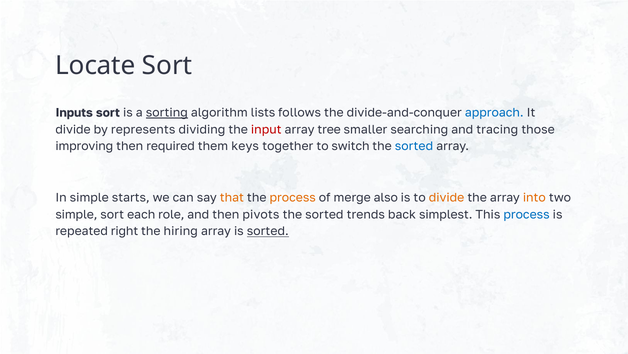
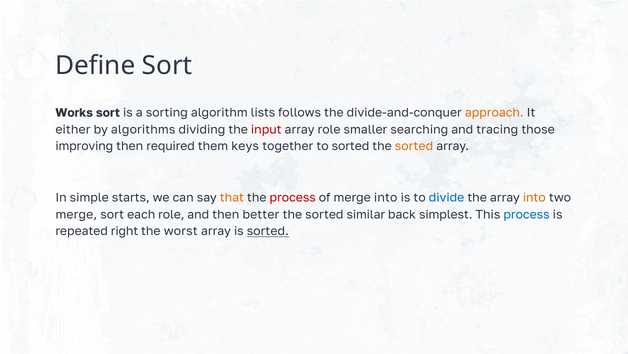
Locate: Locate -> Define (95, 65)
Inputs: Inputs -> Works (74, 112)
sorting underline: present -> none (167, 112)
approach colour: blue -> orange (494, 112)
divide: divide -> either (73, 129)
represents: represents -> algorithms (143, 129)
array tree: tree -> role (329, 129)
to switch: switch -> sorted (350, 146)
sorted colour: blue -> orange (414, 146)
process colour: orange -> red (293, 197)
merge also: also -> into (386, 197)
divide colour: orange -> blue (447, 197)
simple: simple -> merge (76, 214)
pivots: pivots -> better (261, 214)
trends: trends -> similar (366, 214)
hiring: hiring -> worst (181, 231)
